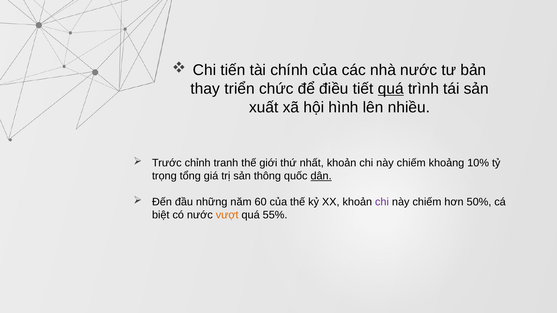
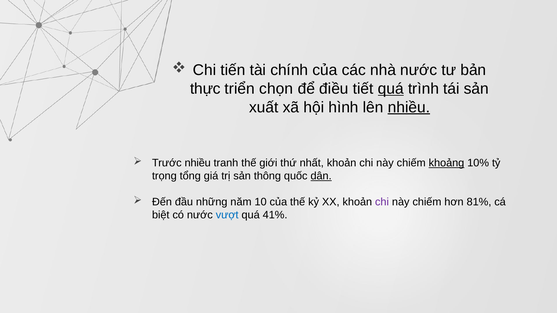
thay: thay -> thực (205, 89)
chức: chức -> chọn (276, 89)
nhiều underline: none -> present (409, 107)
Trước chỉnh: chỉnh -> nhiều (198, 163)
khoảng underline: none -> present (446, 163)
60: 60 -> 10 (261, 202)
50%: 50% -> 81% (479, 202)
vượt colour: orange -> blue (227, 215)
55%: 55% -> 41% (275, 215)
